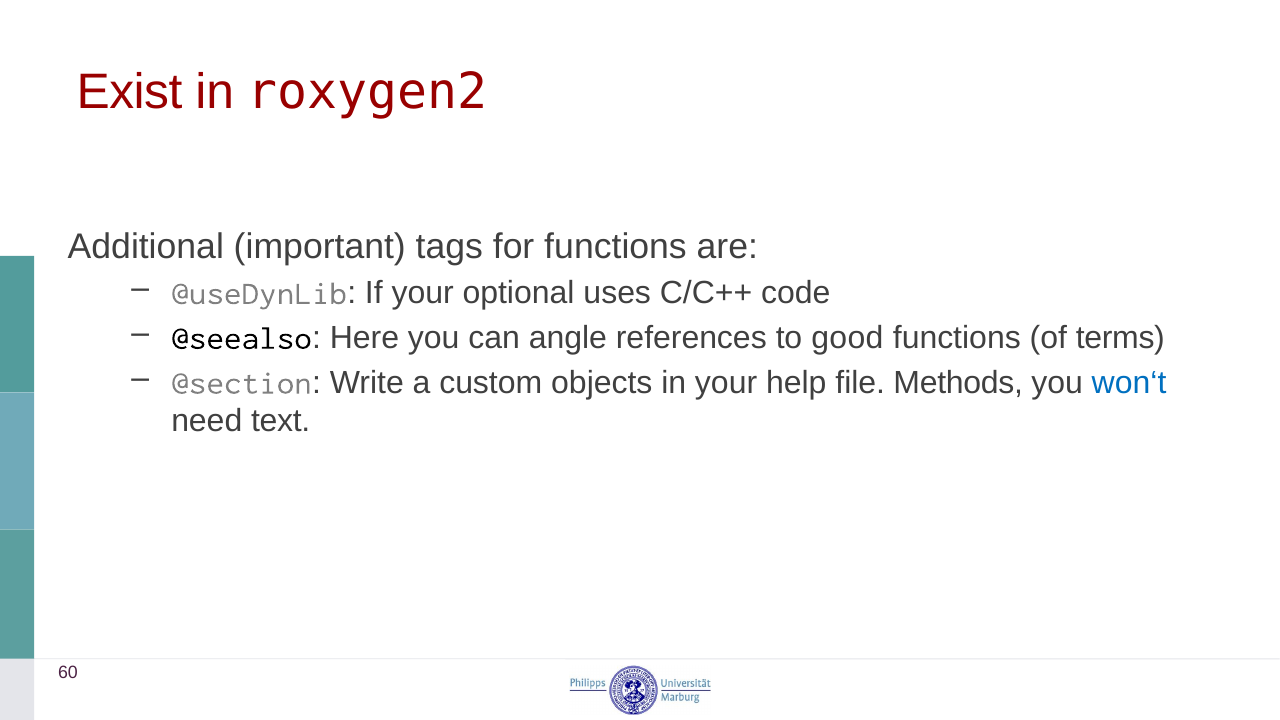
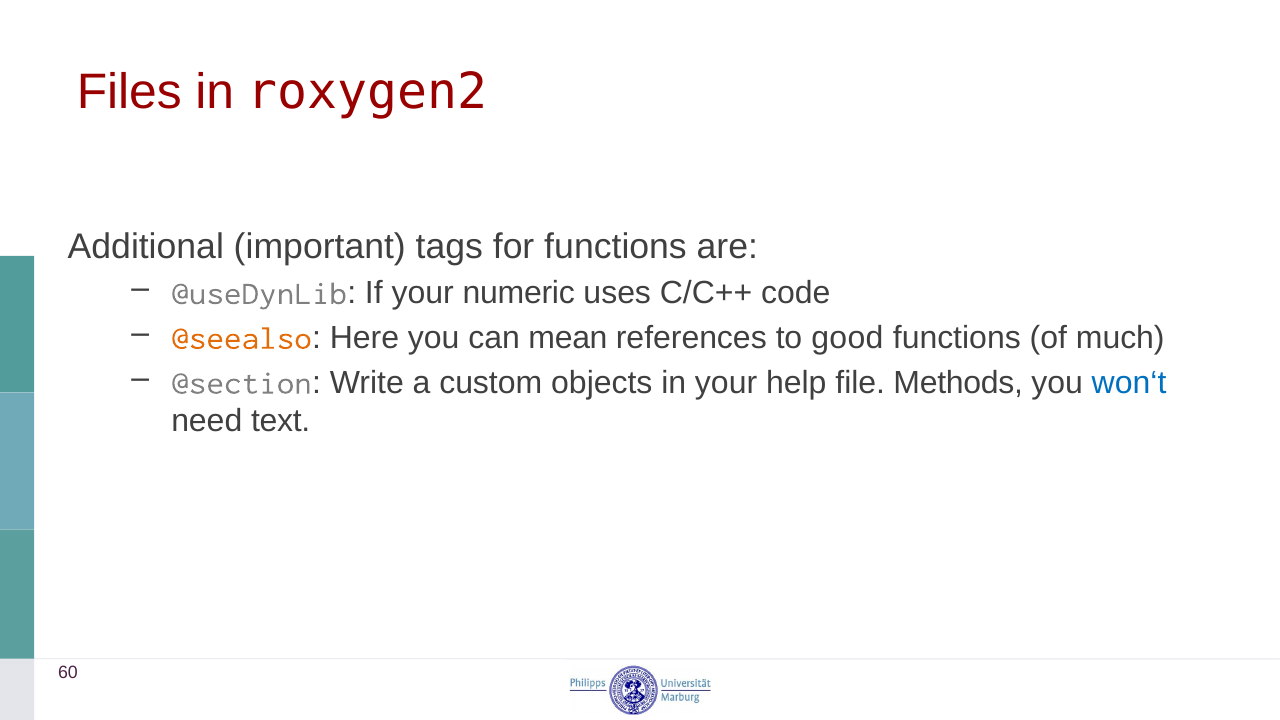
Exist: Exist -> Files (129, 92)
optional: optional -> numeric (519, 293)
@seealso colour: black -> orange (242, 338)
angle: angle -> mean (568, 338)
terms: terms -> much (1120, 338)
